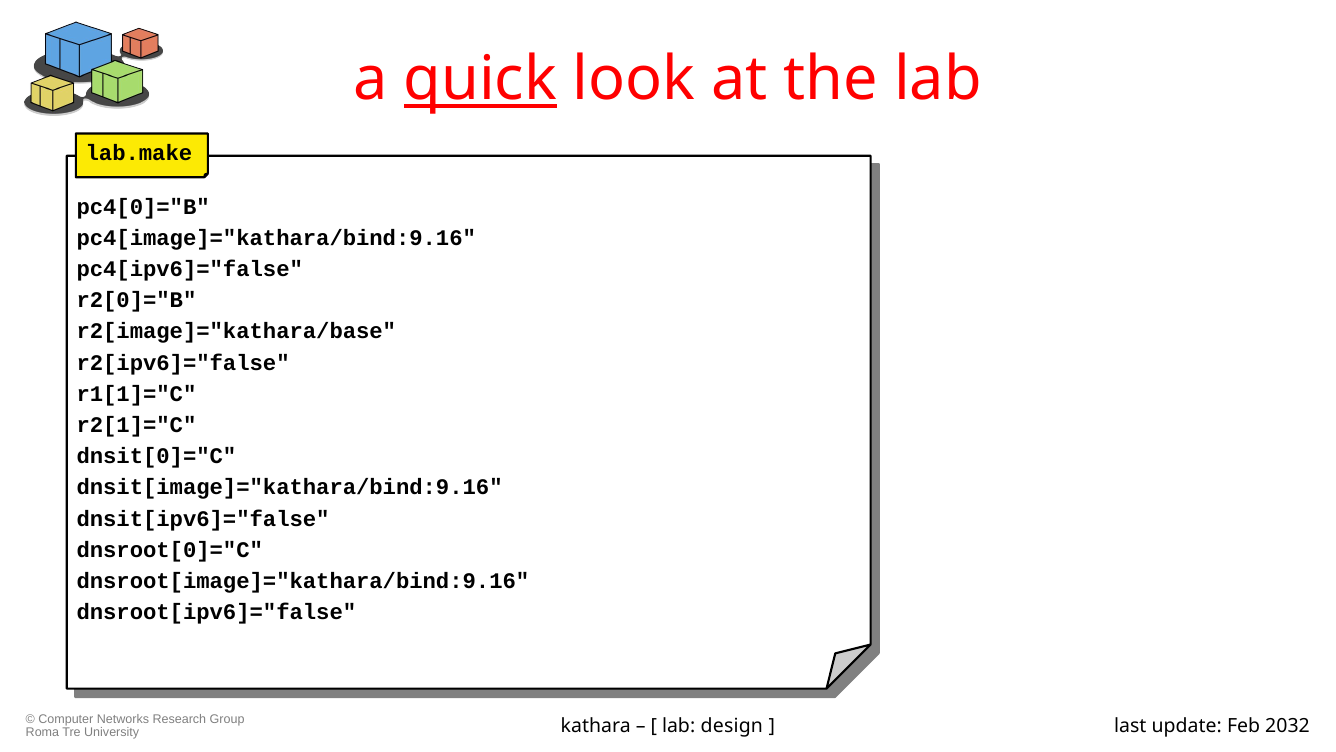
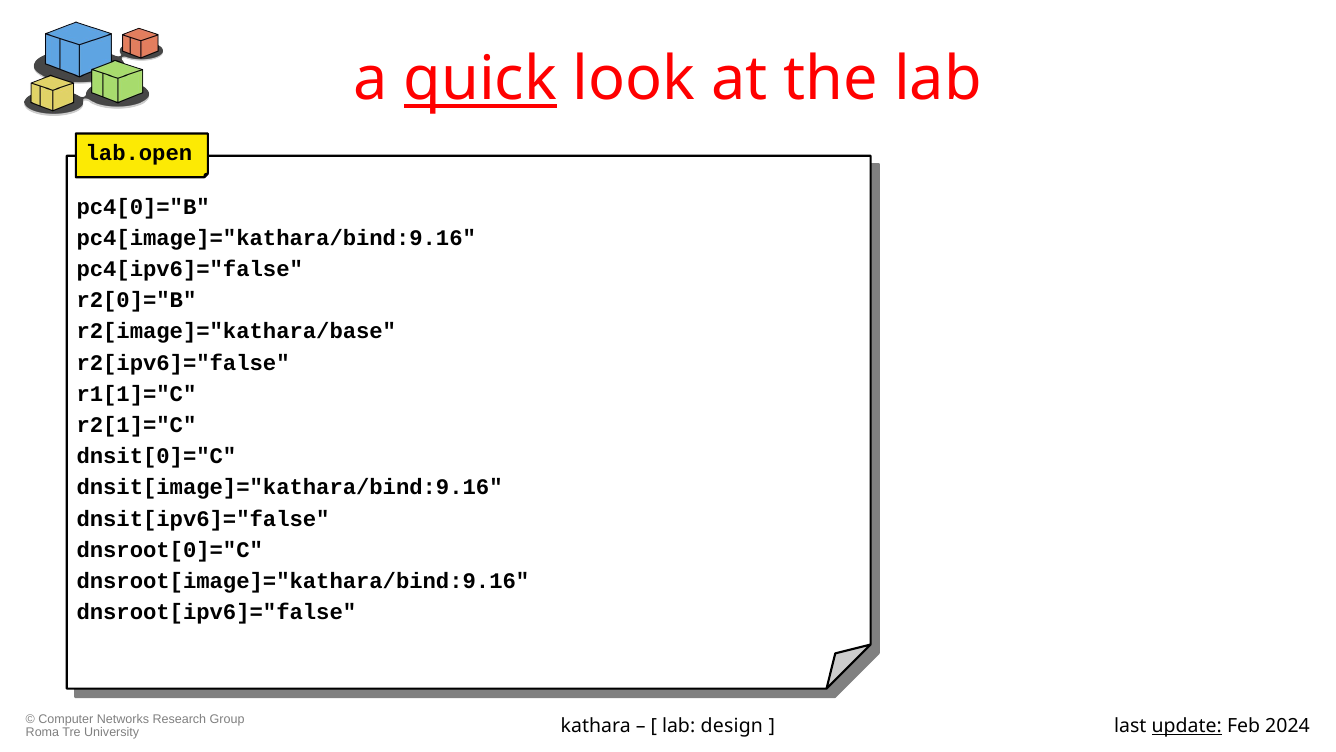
lab.make: lab.make -> lab.open (139, 153)
update underline: none -> present (1187, 725)
2032: 2032 -> 2024 (1288, 725)
